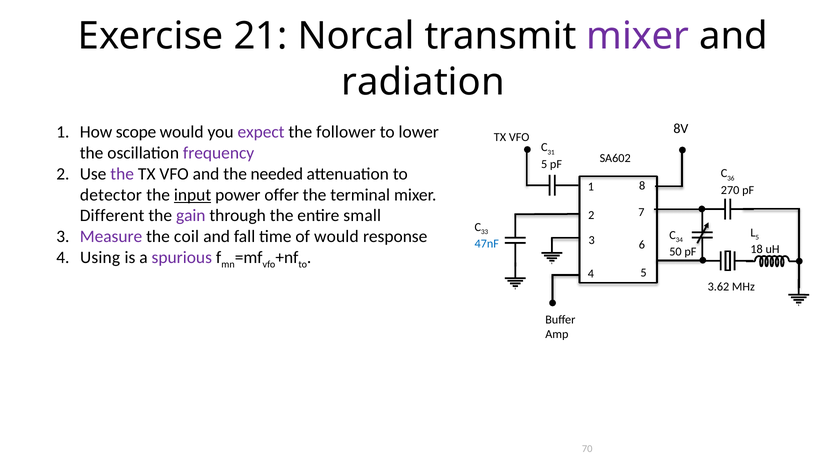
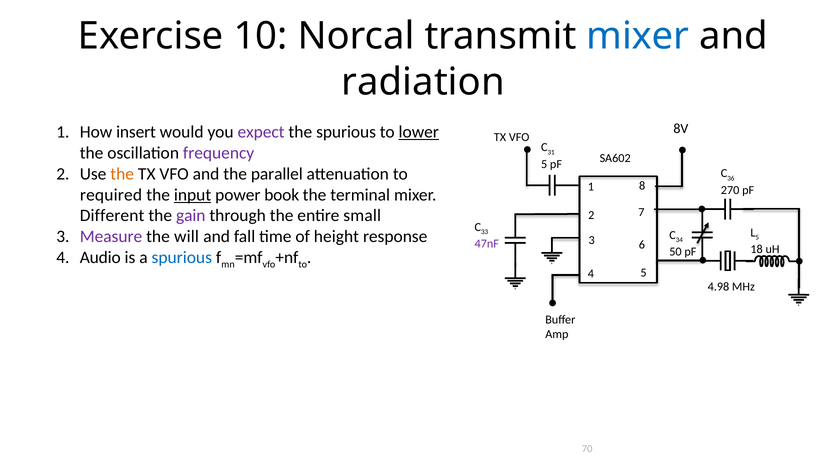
21: 21 -> 10 (261, 36)
mixer colour: purple -> blue (638, 36)
scope: scope -> insert (136, 132)
the follower: follower -> spurious (346, 132)
lower underline: none -> present (419, 132)
the colour: purple -> orange (122, 174)
needed: needed -> parallel (277, 174)
detector: detector -> required (111, 195)
offer: offer -> book (282, 195)
coil: coil -> will (187, 237)
of would: would -> height (336, 237)
47nF colour: blue -> purple (487, 244)
Using: Using -> Audio (100, 258)
spurious colour: purple -> blue (182, 258)
3.62: 3.62 -> 4.98 (718, 287)
